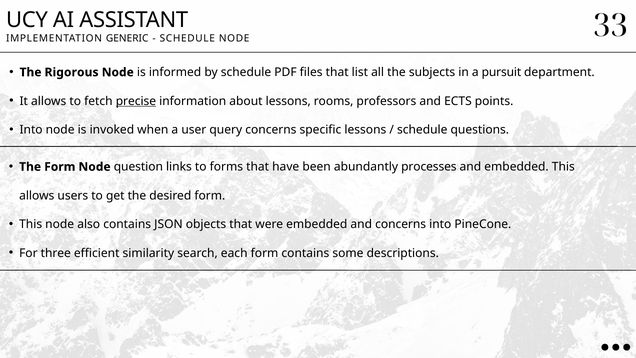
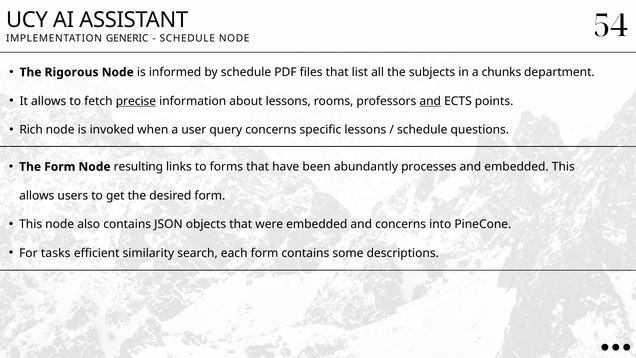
33: 33 -> 54 (610, 26)
pursuit: pursuit -> chunks (501, 72)
and underline: none -> present (430, 101)
Into: Into -> Rich (31, 130)
question: question -> resulting (138, 167)
three: three -> tasks (56, 253)
